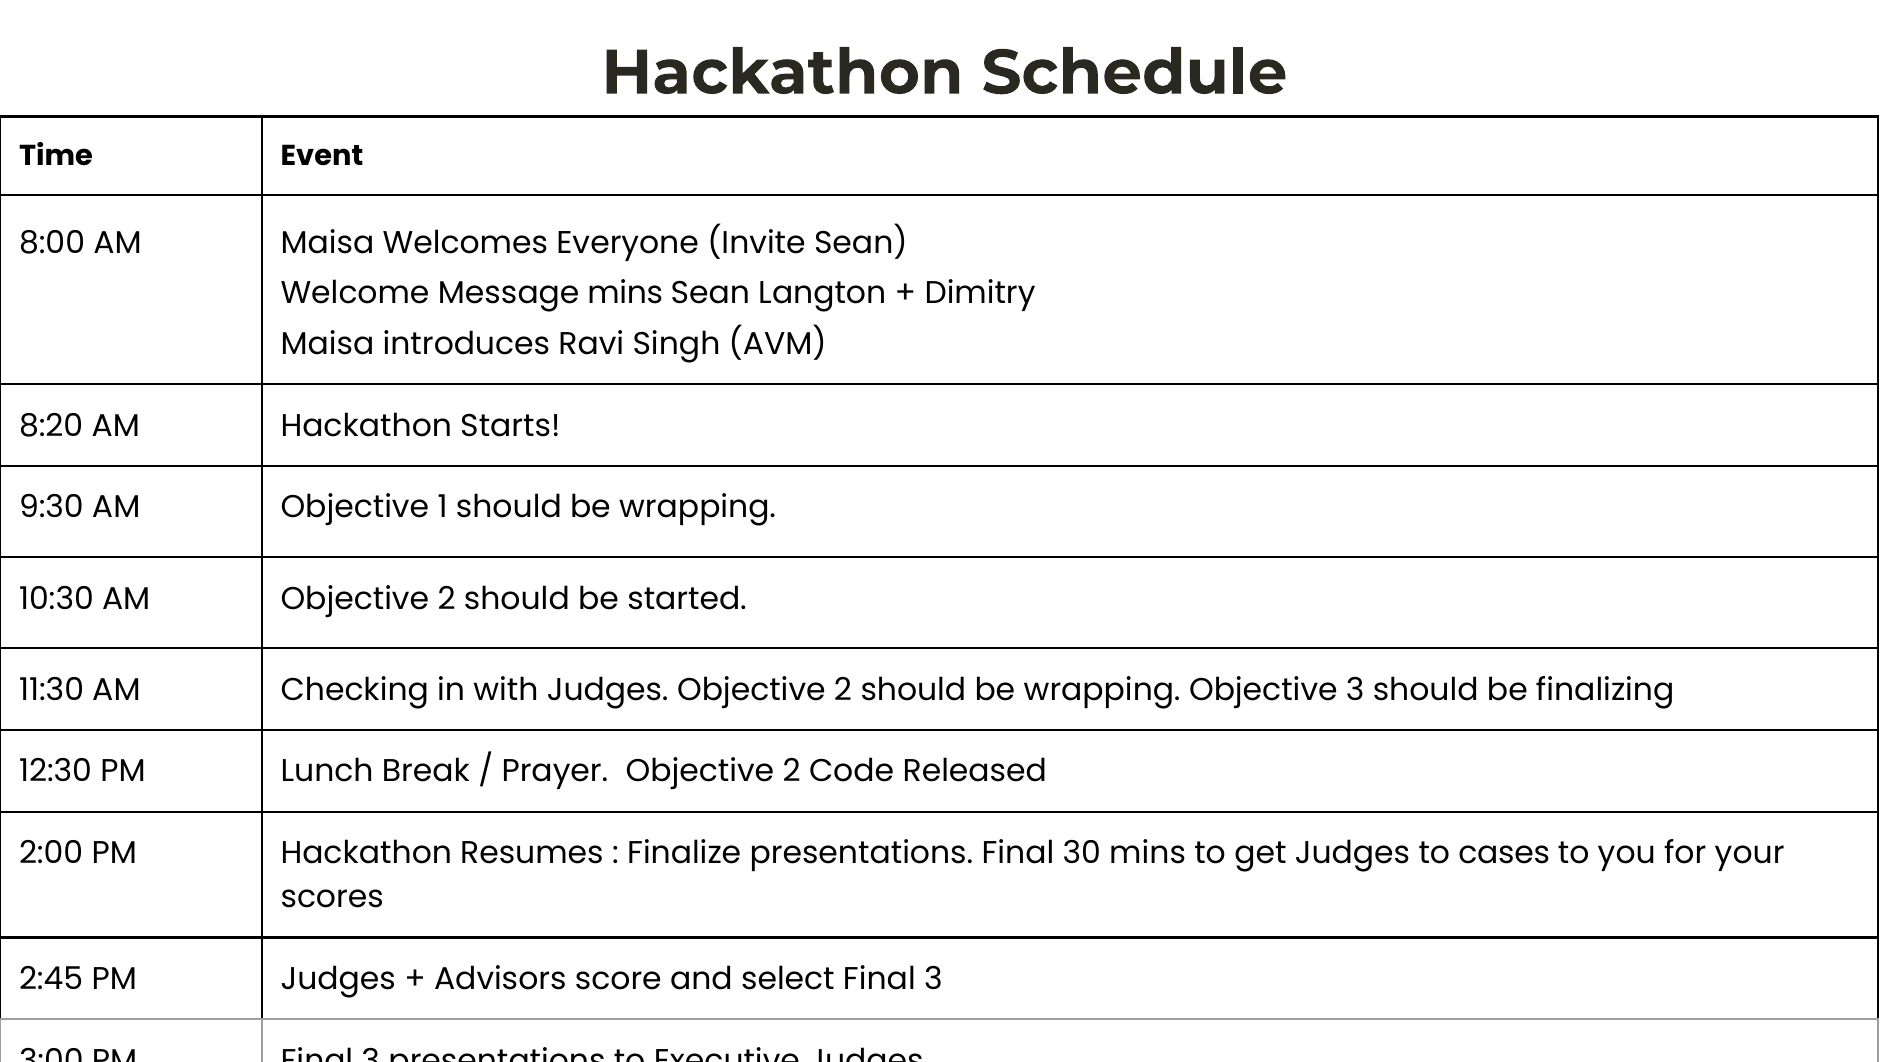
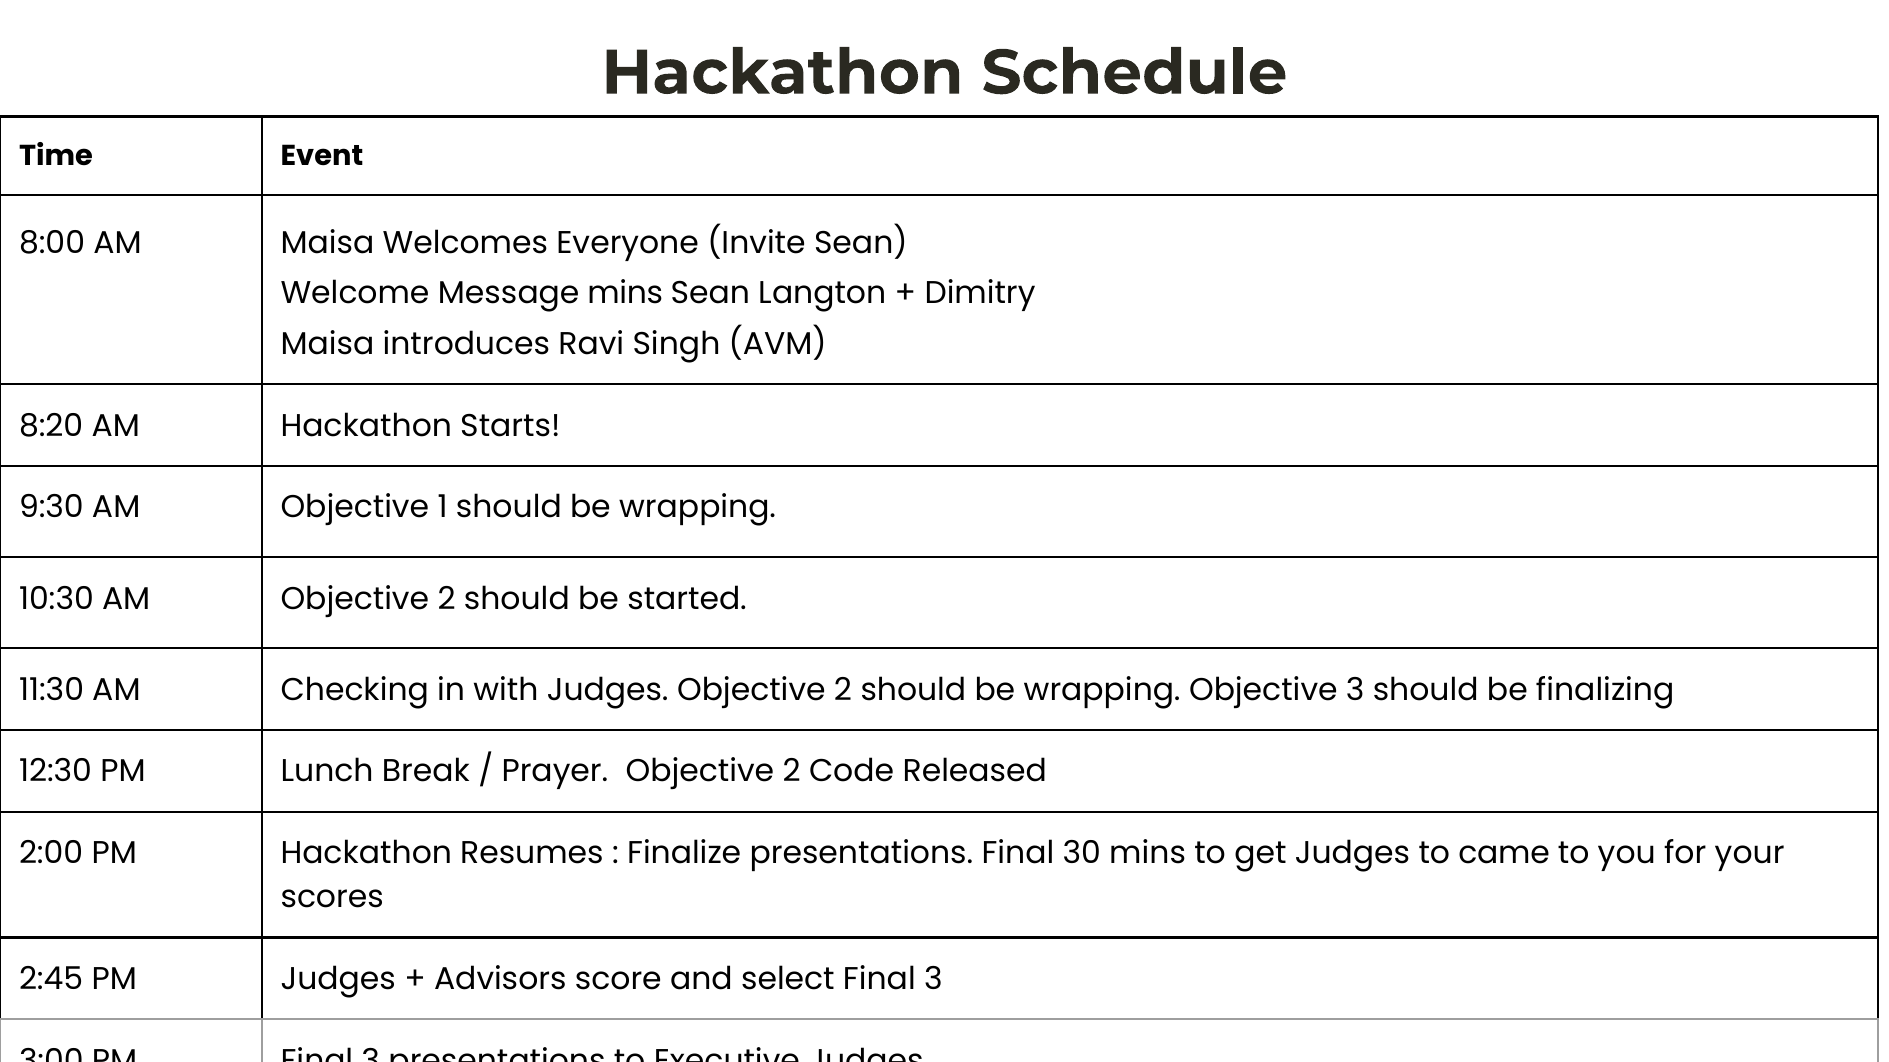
cases: cases -> came (1504, 854)
